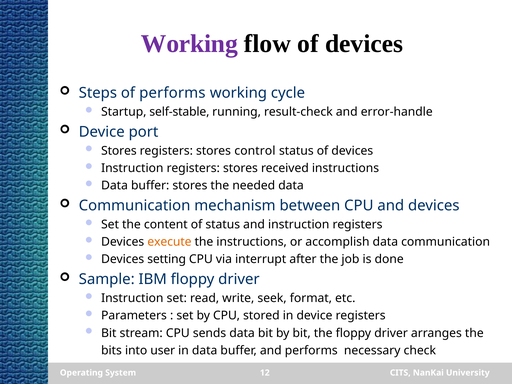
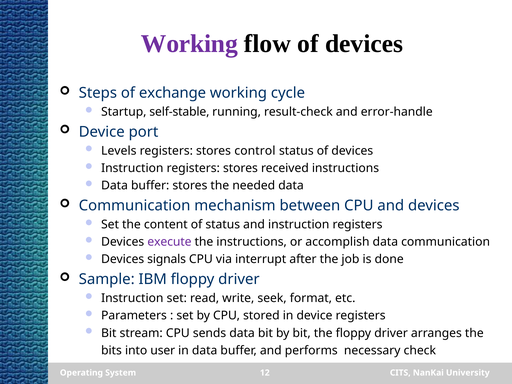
of performs: performs -> exchange (173, 93)
Stores: Stores -> Levels (119, 151)
execute colour: orange -> purple (169, 242)
setting: setting -> signals (167, 259)
